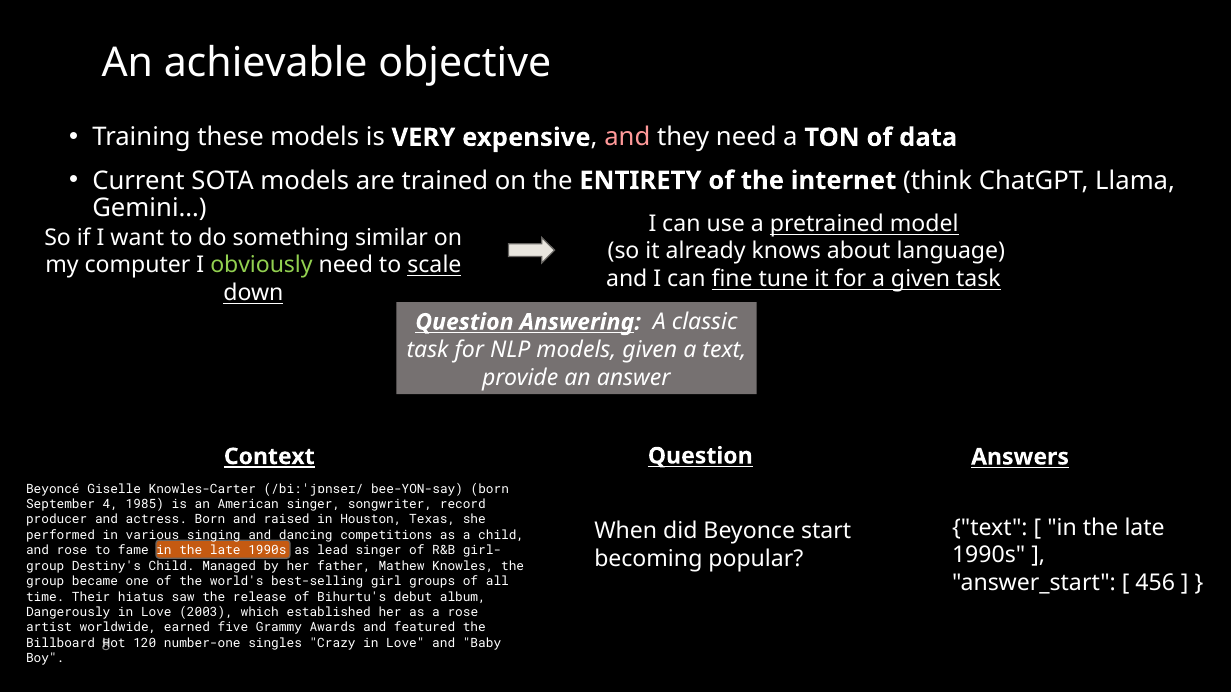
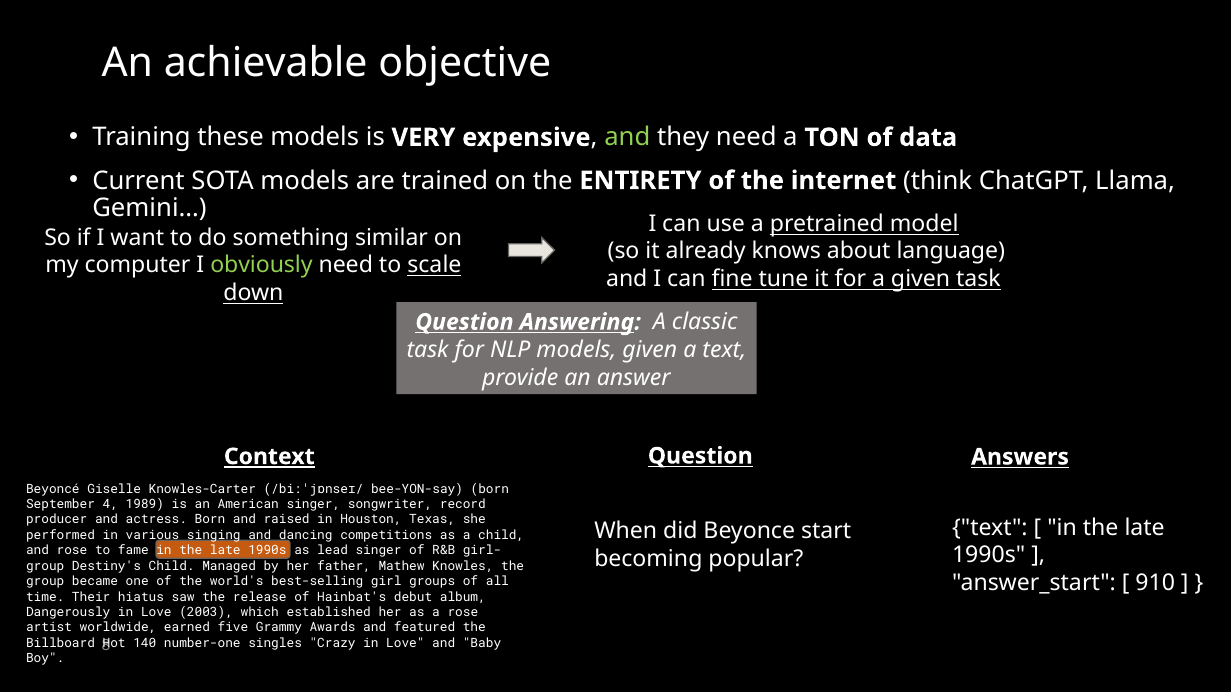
and colour: pink -> light green (627, 138)
1985: 1985 -> 1989 (145, 505)
456: 456 -> 910 (1155, 583)
Bihurtu's: Bihurtu's -> Hainbat's (352, 597)
120: 120 -> 140 (145, 643)
